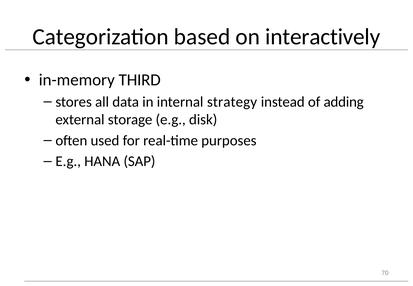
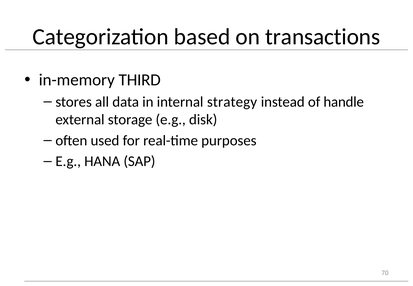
interactively: interactively -> transactions (323, 37)
adding: adding -> handle (344, 102)
